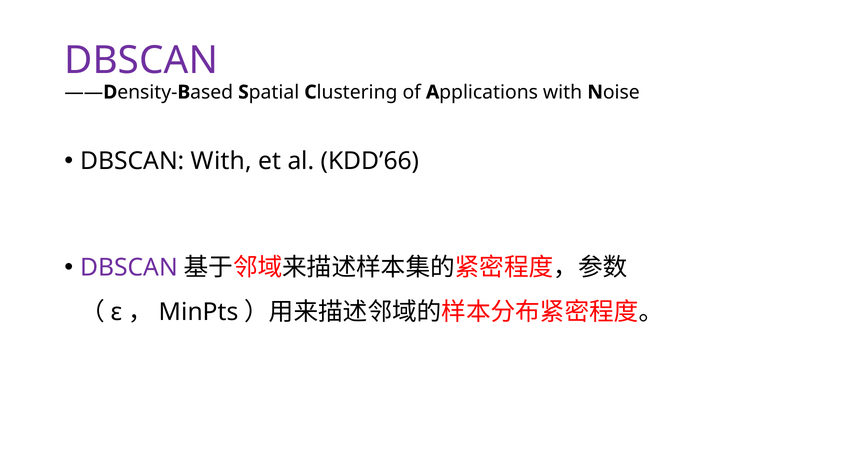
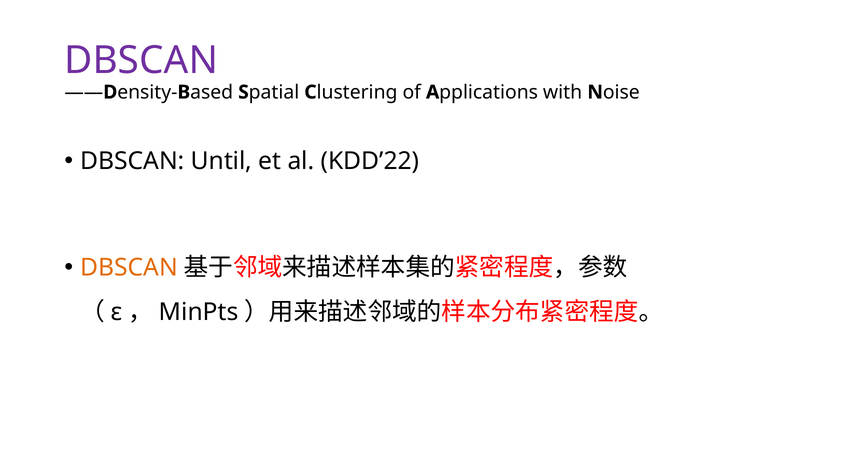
DBSCAN With: With -> Until (221, 161)
KDD’66: KDD’66 -> KDD’22 (370, 161)
DBSCAN colour: purple -> orange (129, 268)
